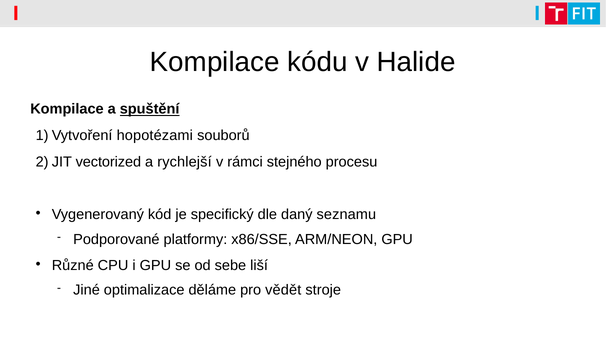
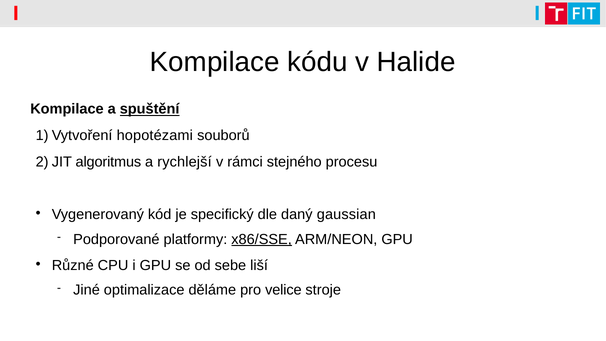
vectorized: vectorized -> algoritmus (108, 162)
seznamu: seznamu -> gaussian (346, 215)
x86/SSE underline: none -> present (262, 239)
vědět: vědět -> velice (283, 290)
